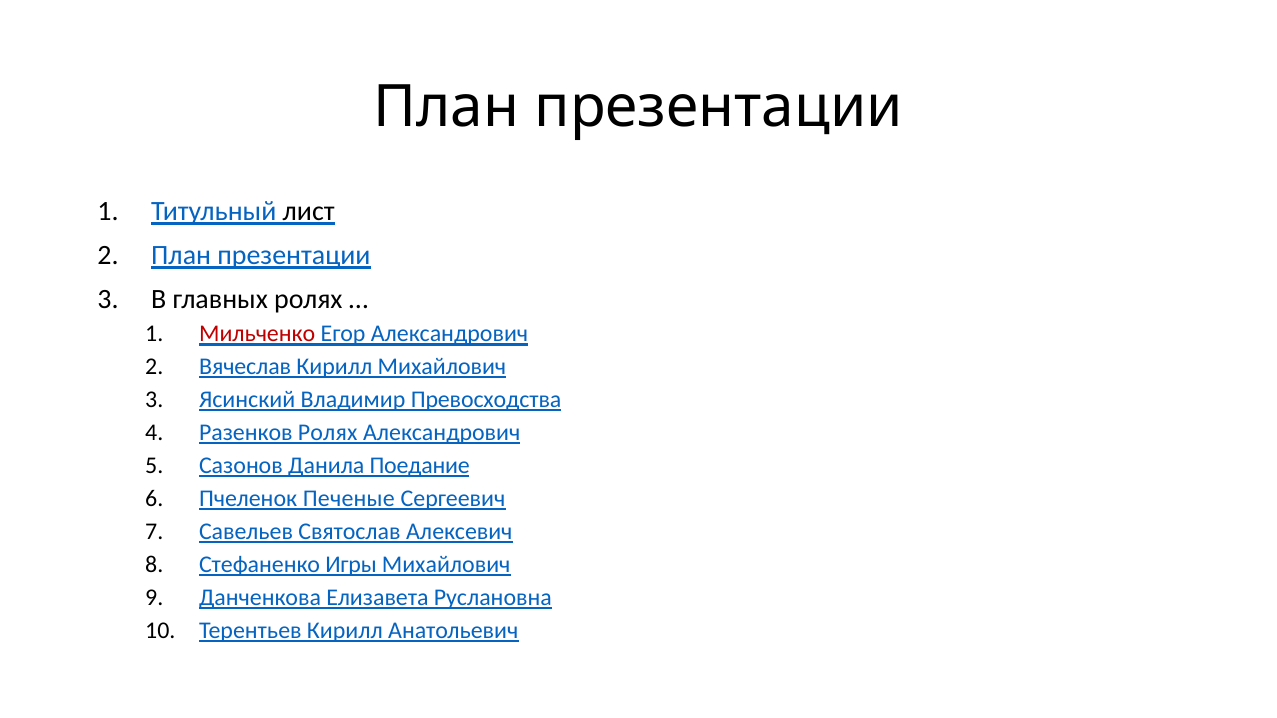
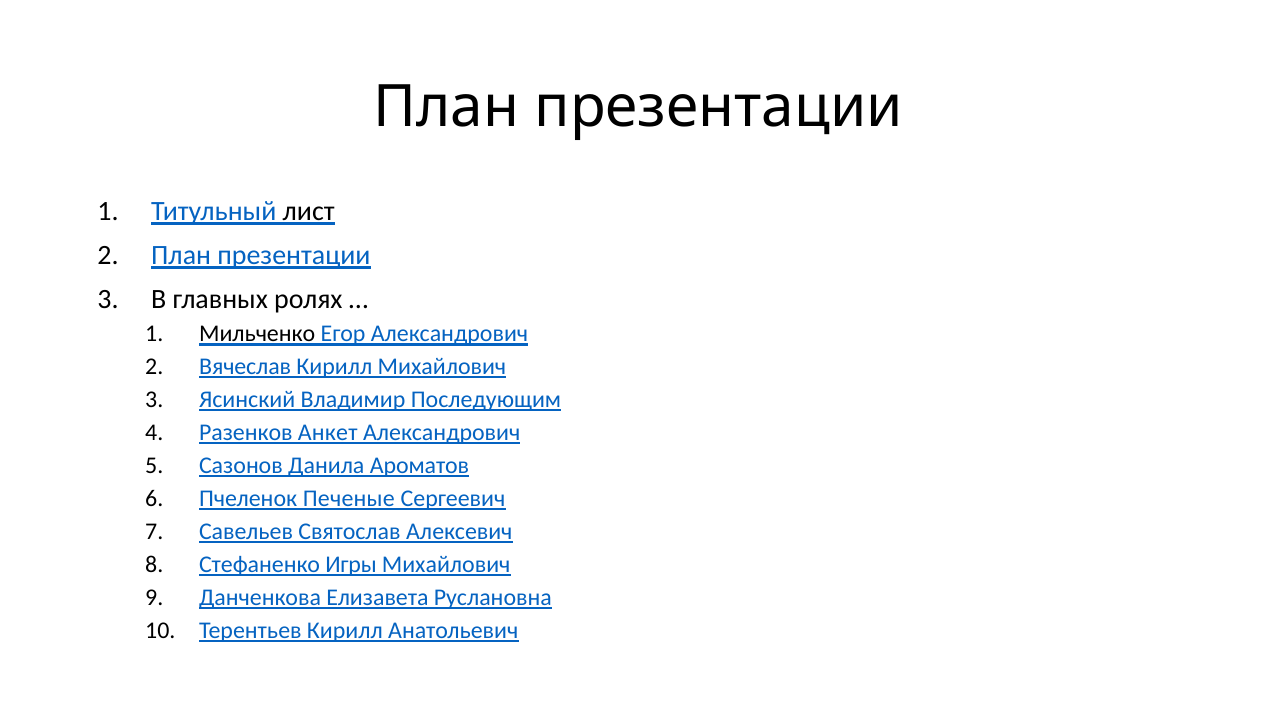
Мильченко colour: red -> black (257, 334)
Превосходства: Превосходства -> Последующим (486, 400)
Разенков Ролях: Ролях -> Анкет (328, 433)
Поедание: Поедание -> Ароматов (420, 466)
